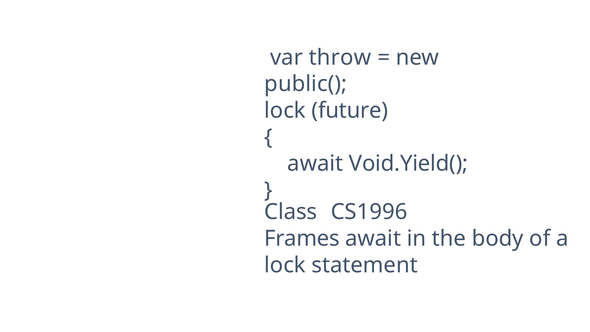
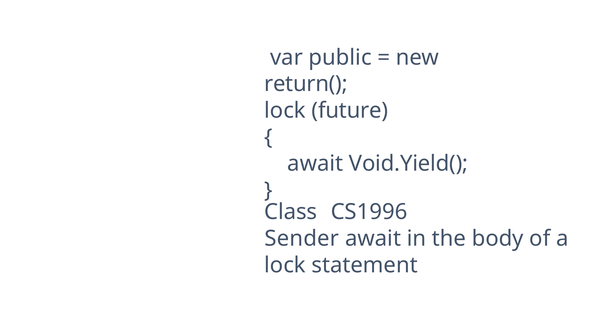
throw: throw -> public (340, 57)
public(: public( -> return( (306, 84)
Frames: Frames -> Sender (302, 238)
